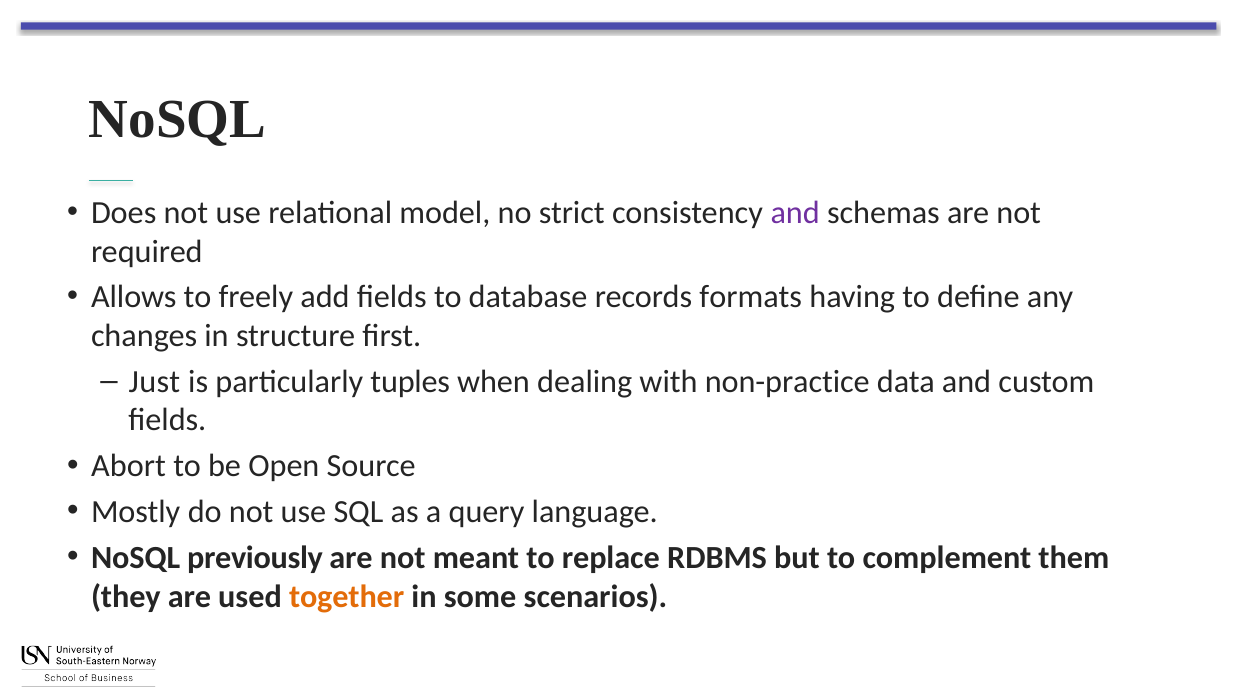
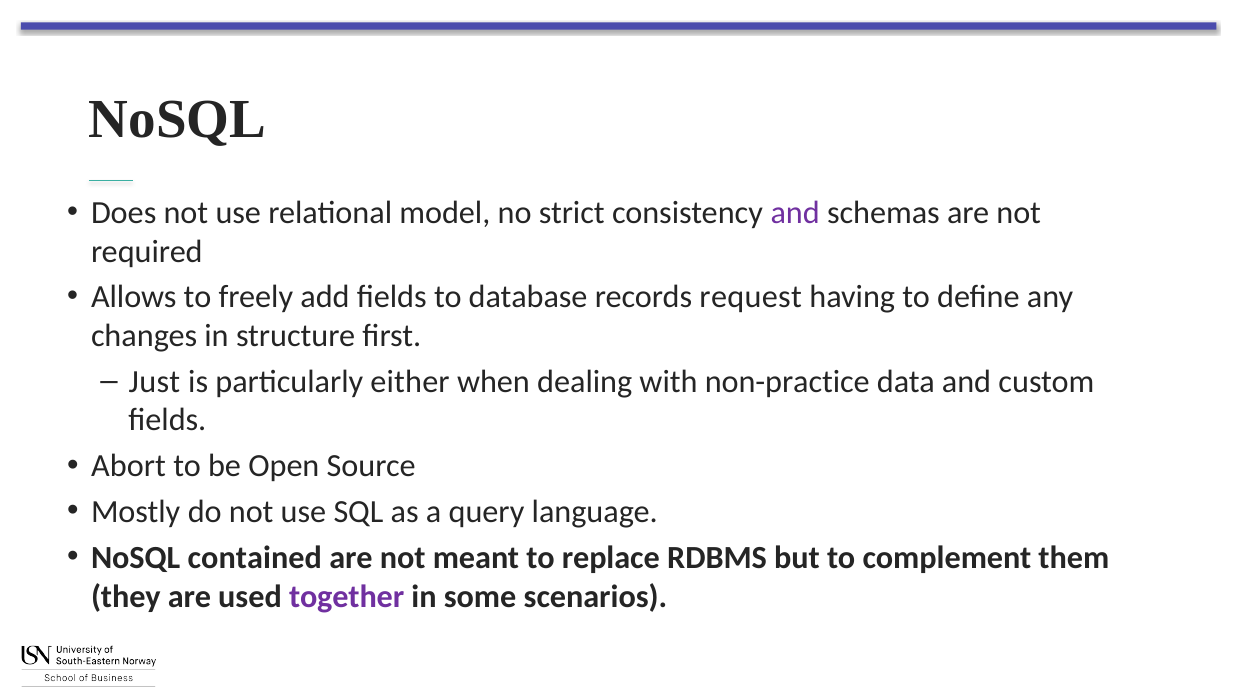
formats: formats -> request (751, 297)
tuples: tuples -> either (410, 382)
previously: previously -> contained (255, 558)
together colour: orange -> purple (347, 597)
